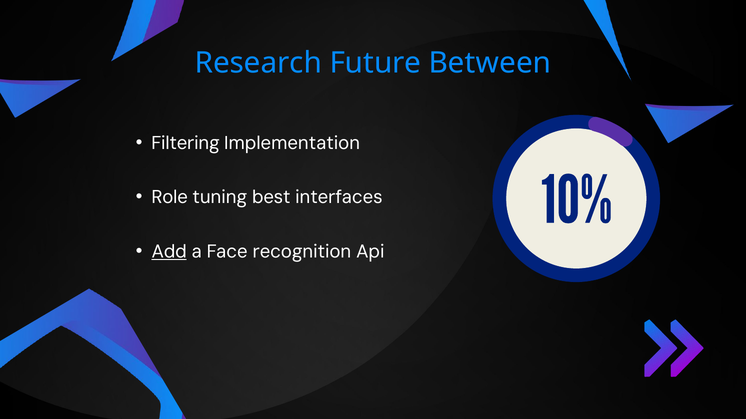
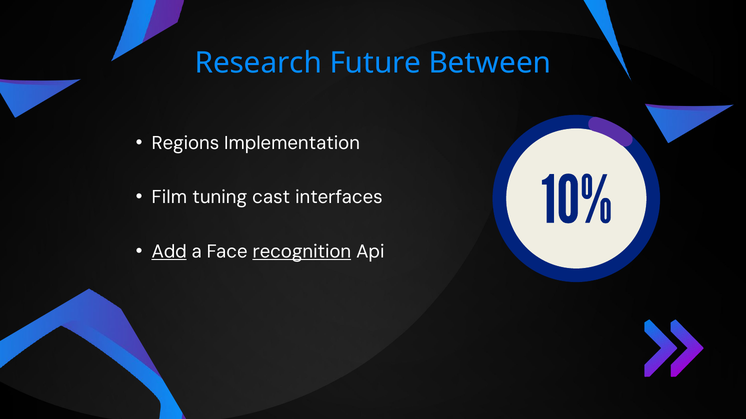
Filtering: Filtering -> Regions (185, 143)
Role: Role -> Film (169, 198)
best: best -> cast (271, 198)
recognition underline: none -> present (302, 252)
